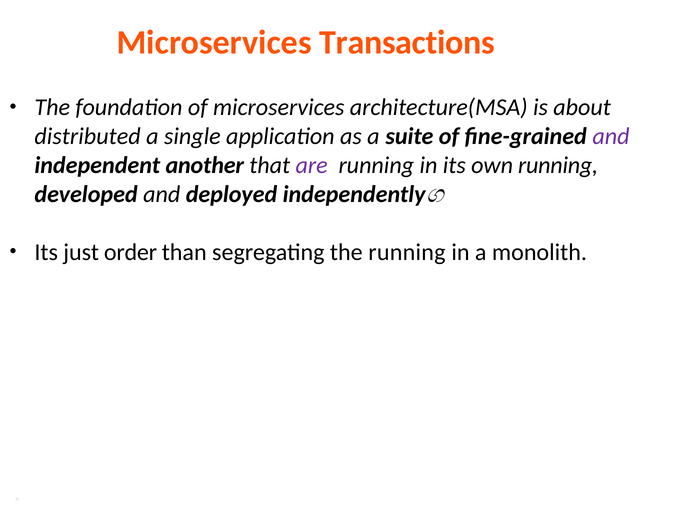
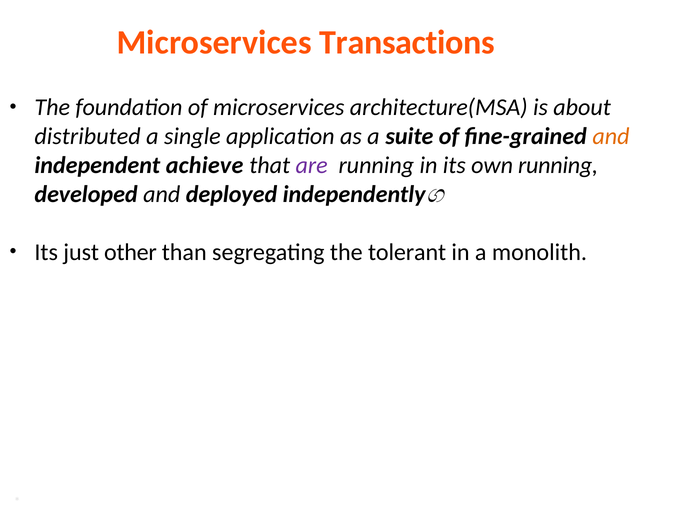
and colour: purple -> orange (611, 136)
another: another -> achieve (205, 165)
order: order -> other (130, 252)
the running: running -> tolerant (407, 252)
